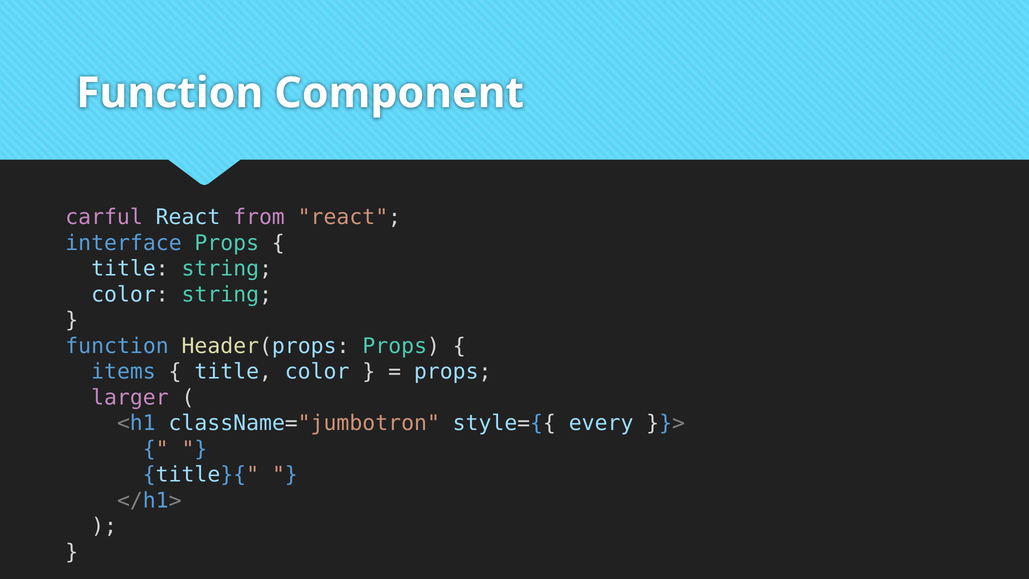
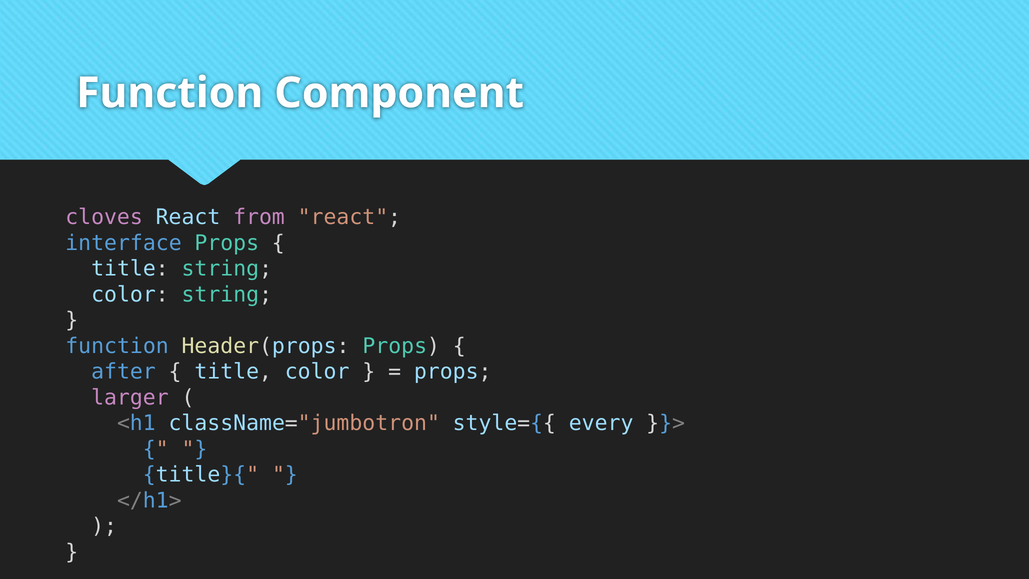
carful: carful -> cloves (104, 217)
items: items -> after (123, 372)
